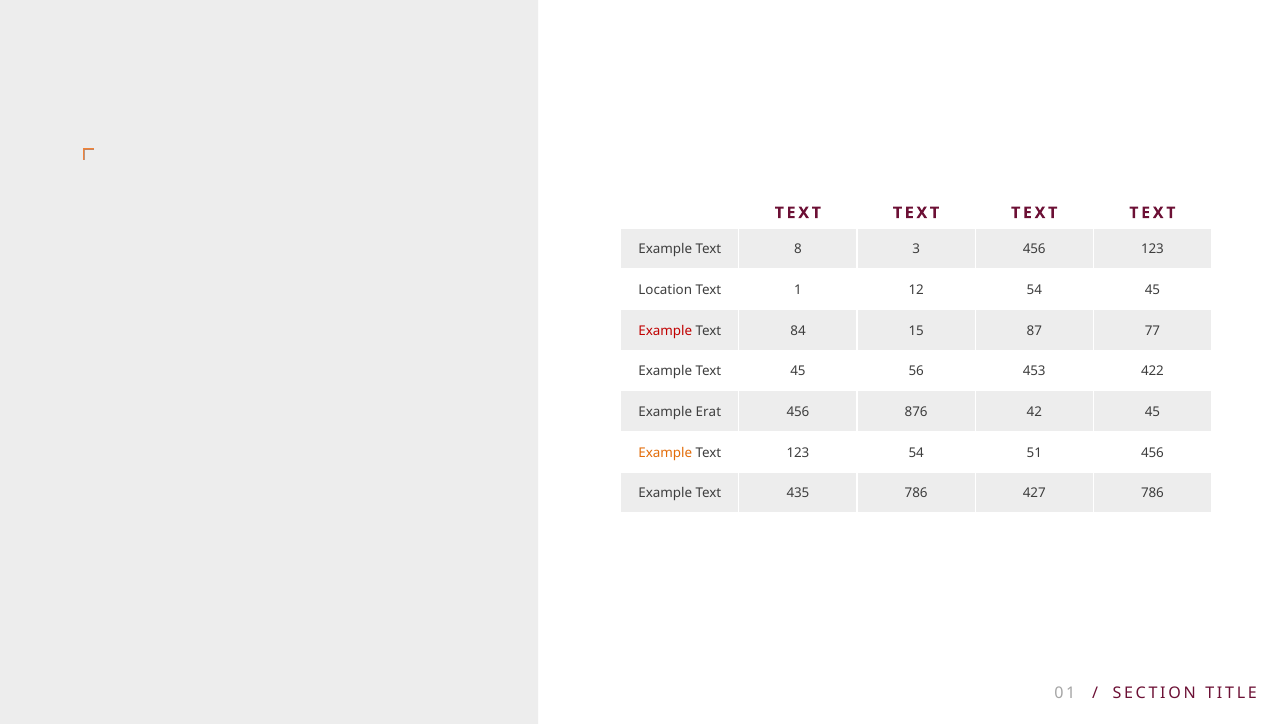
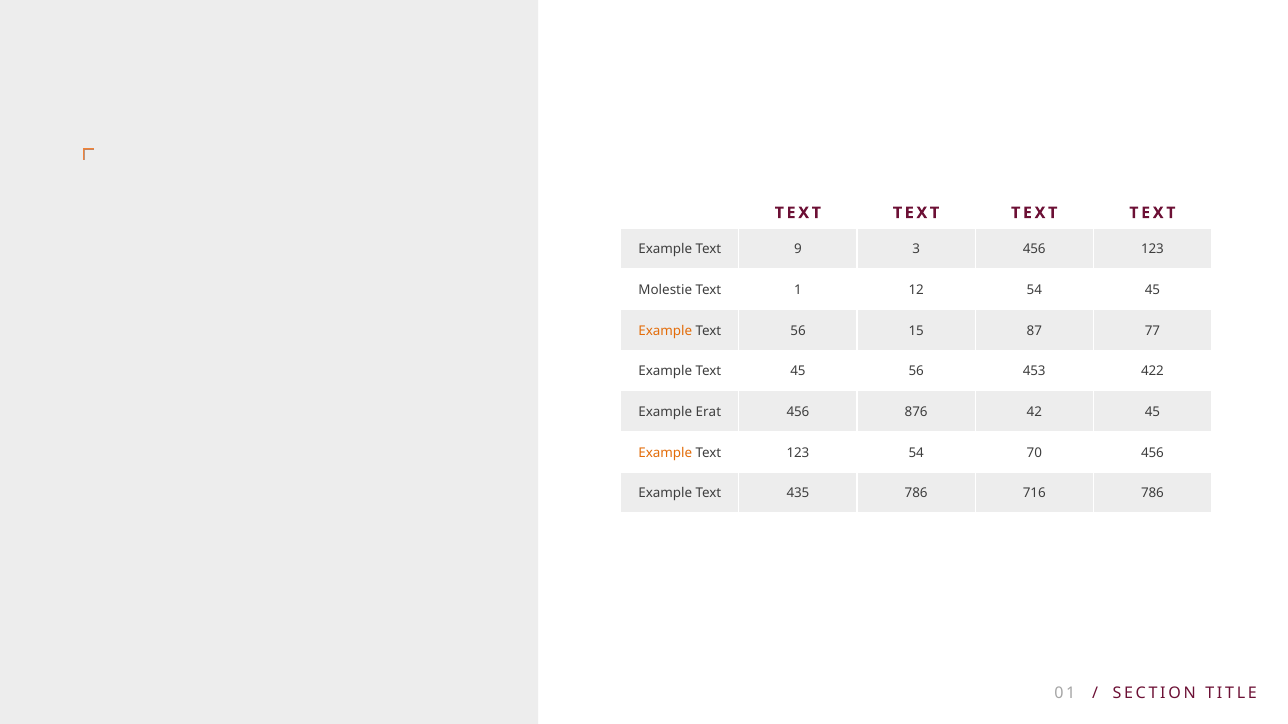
8: 8 -> 9 (798, 249)
Location: Location -> Molestie (665, 290)
Example colour: red -> orange (665, 331)
Text 84: 84 -> 56 (798, 331)
51: 51 -> 70 (1034, 453)
427: 427 -> 716 (1034, 494)
